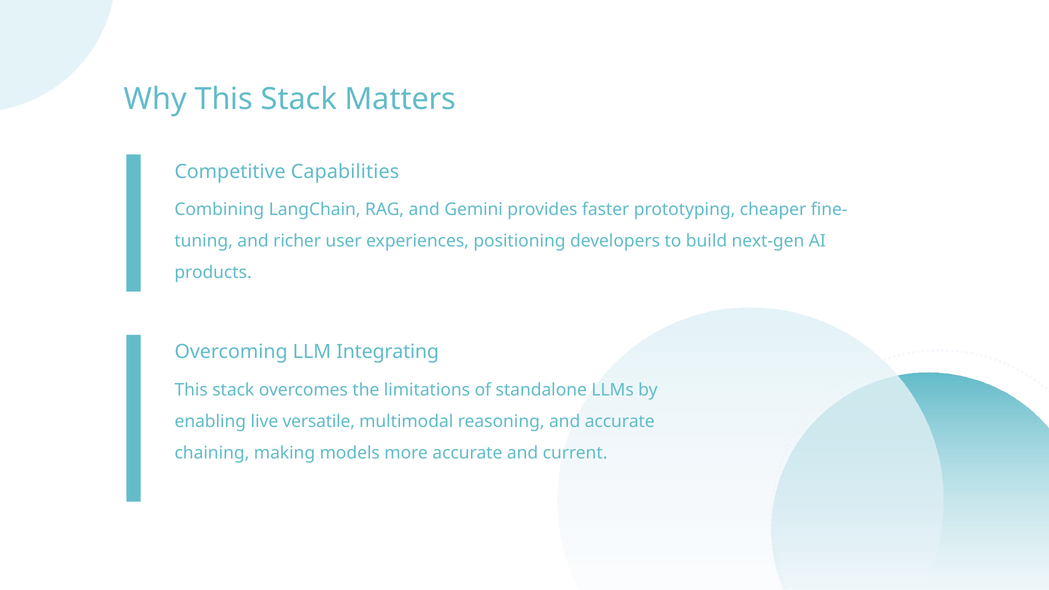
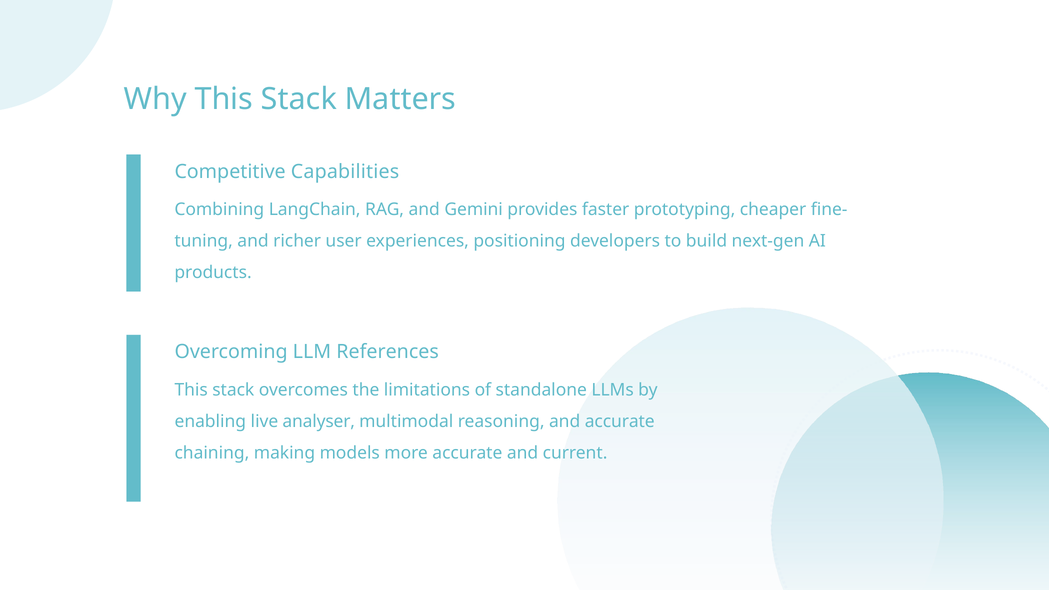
Integrating: Integrating -> References (388, 352)
versatile: versatile -> analyser (319, 422)
